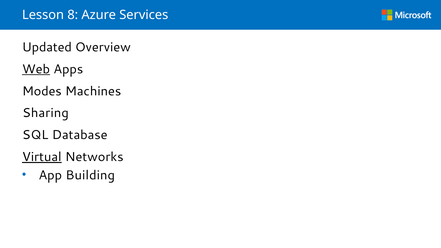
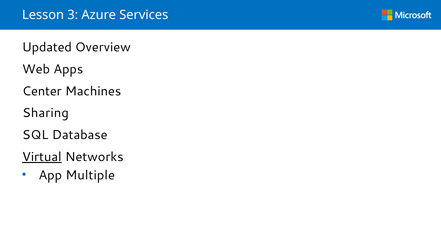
8: 8 -> 3 (73, 15)
Web underline: present -> none (36, 69)
Modes: Modes -> Center (42, 91)
Building: Building -> Multiple (90, 175)
